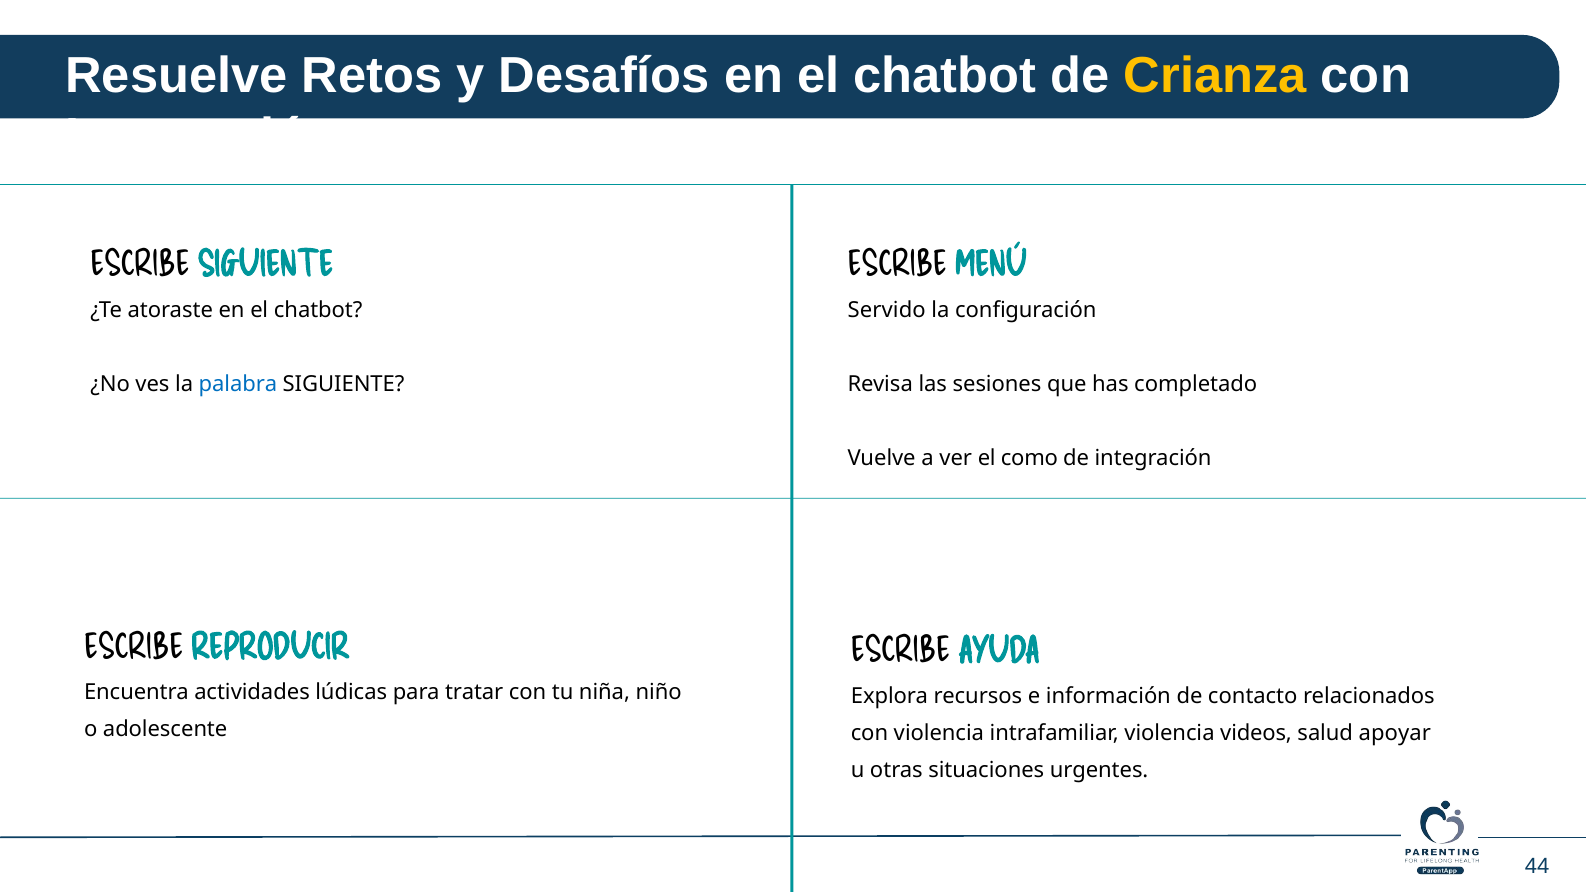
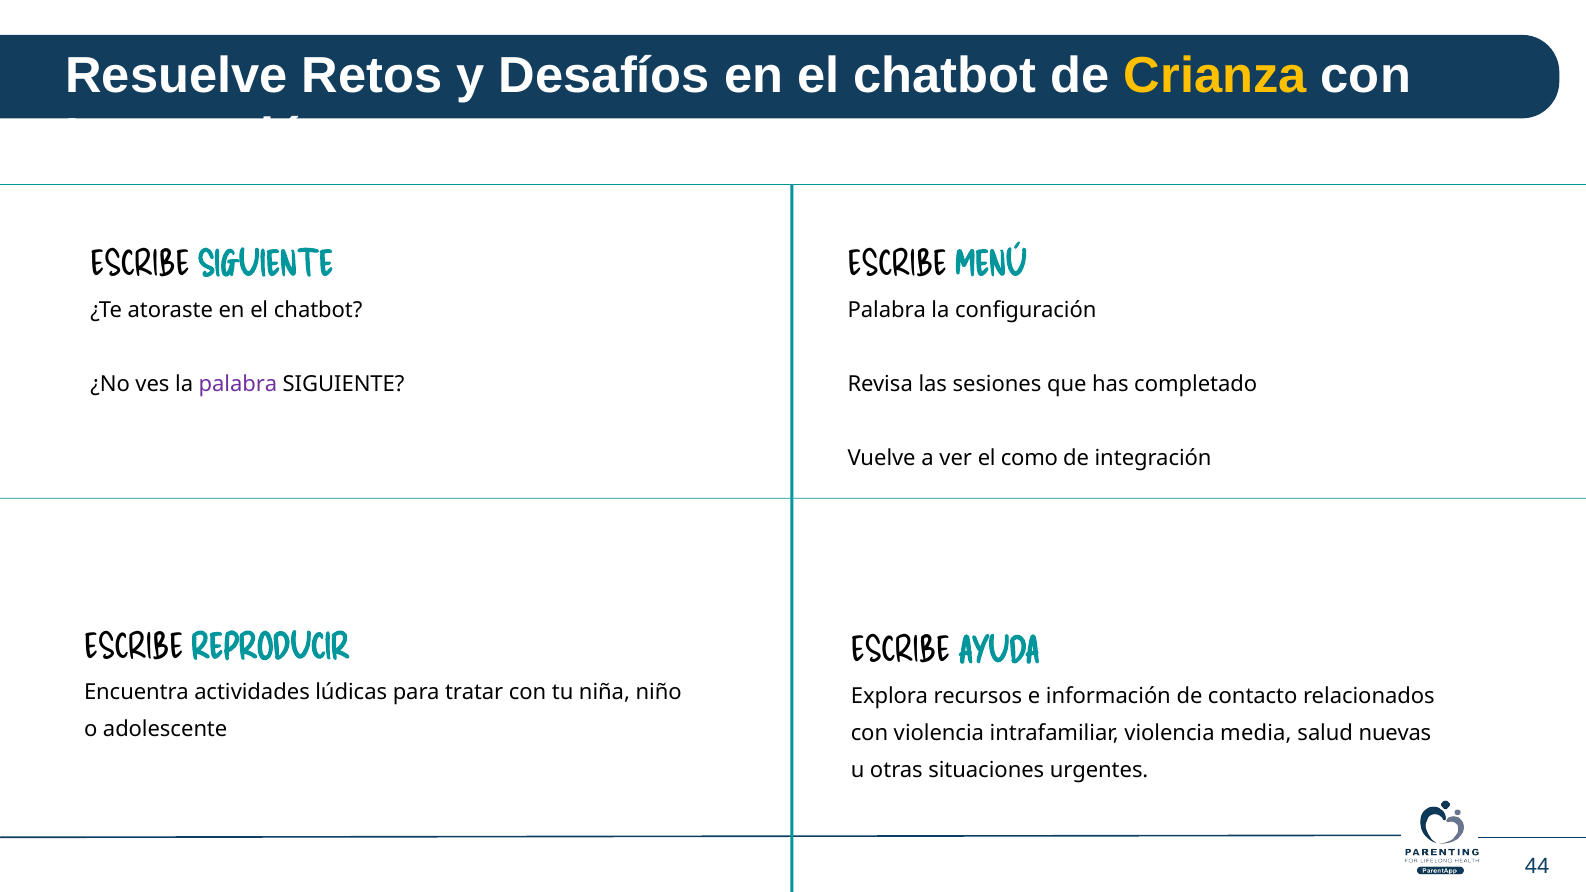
Servido: Servido -> Palabra (887, 310)
palabra colour: blue -> purple (238, 384)
videos: videos -> media (1256, 733)
apoyar: apoyar -> nuevas (1395, 733)
